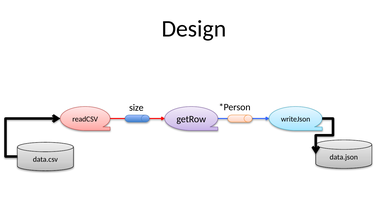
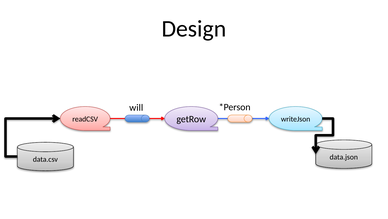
size: size -> will (136, 107)
